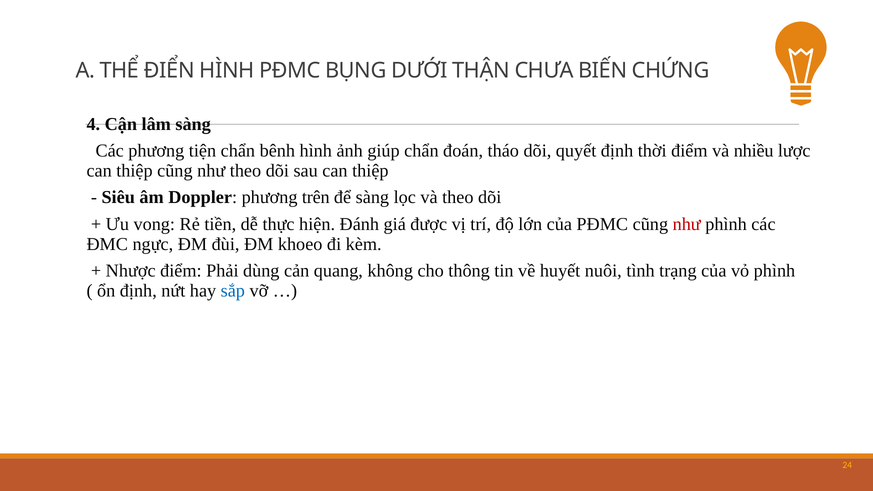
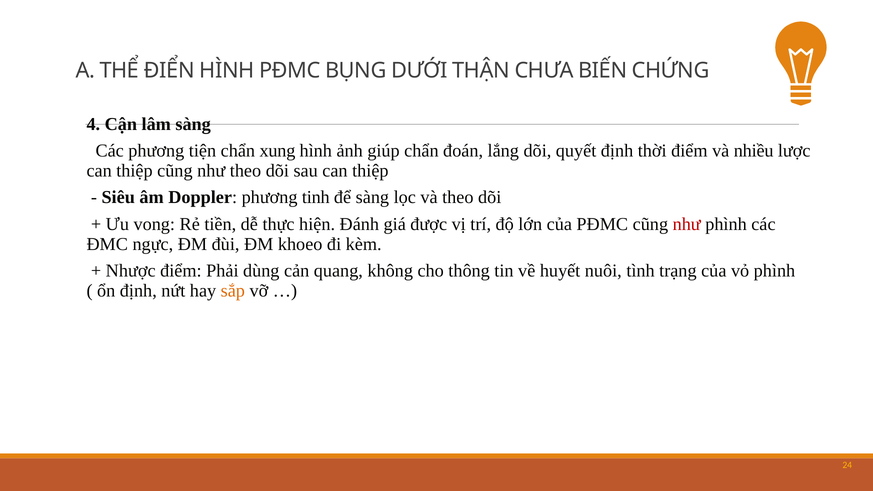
bênh: bênh -> xung (277, 151)
tháo: tháo -> lắng (503, 151)
trên: trên -> tinh (316, 197)
sắp colour: blue -> orange (233, 291)
